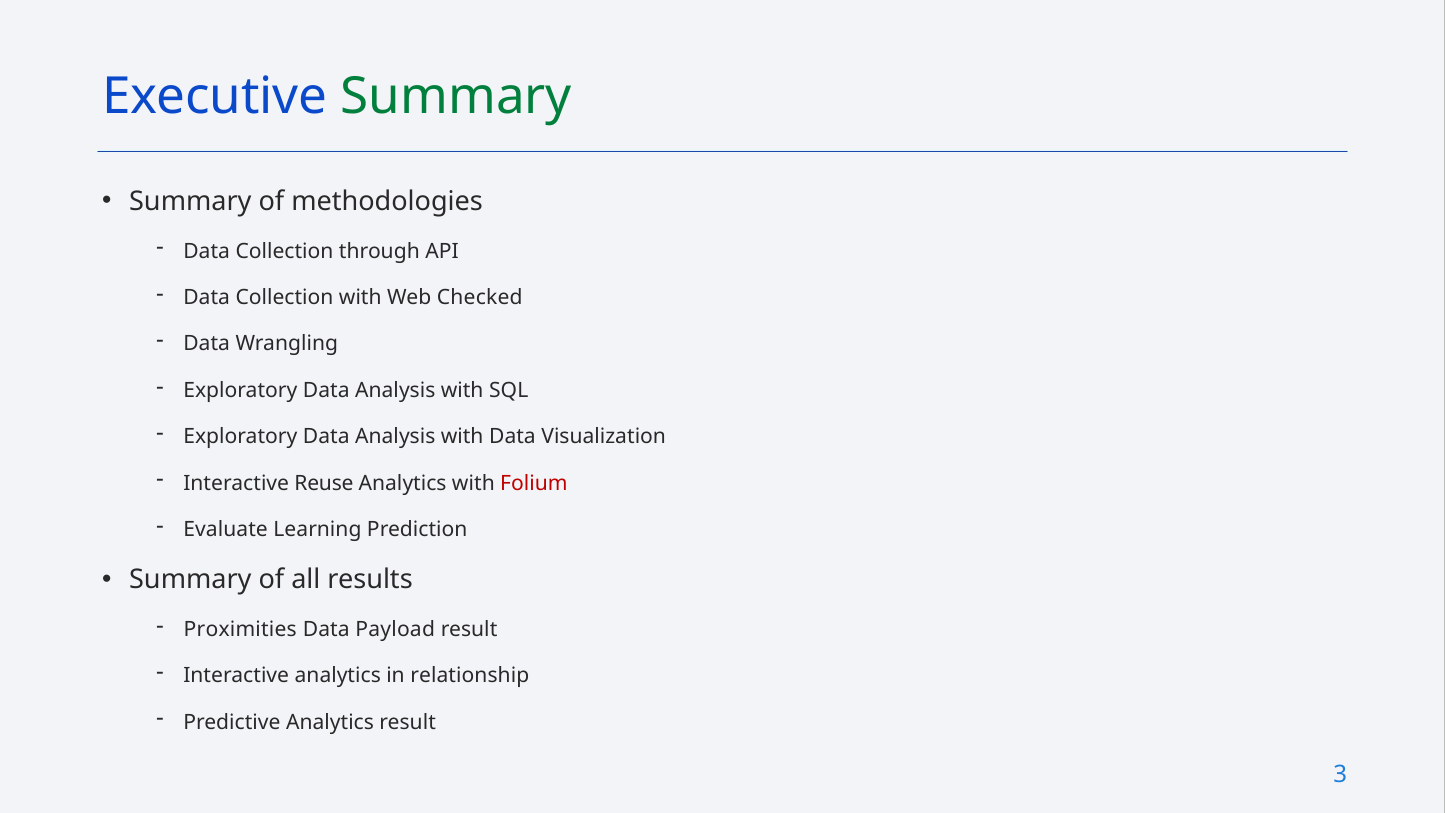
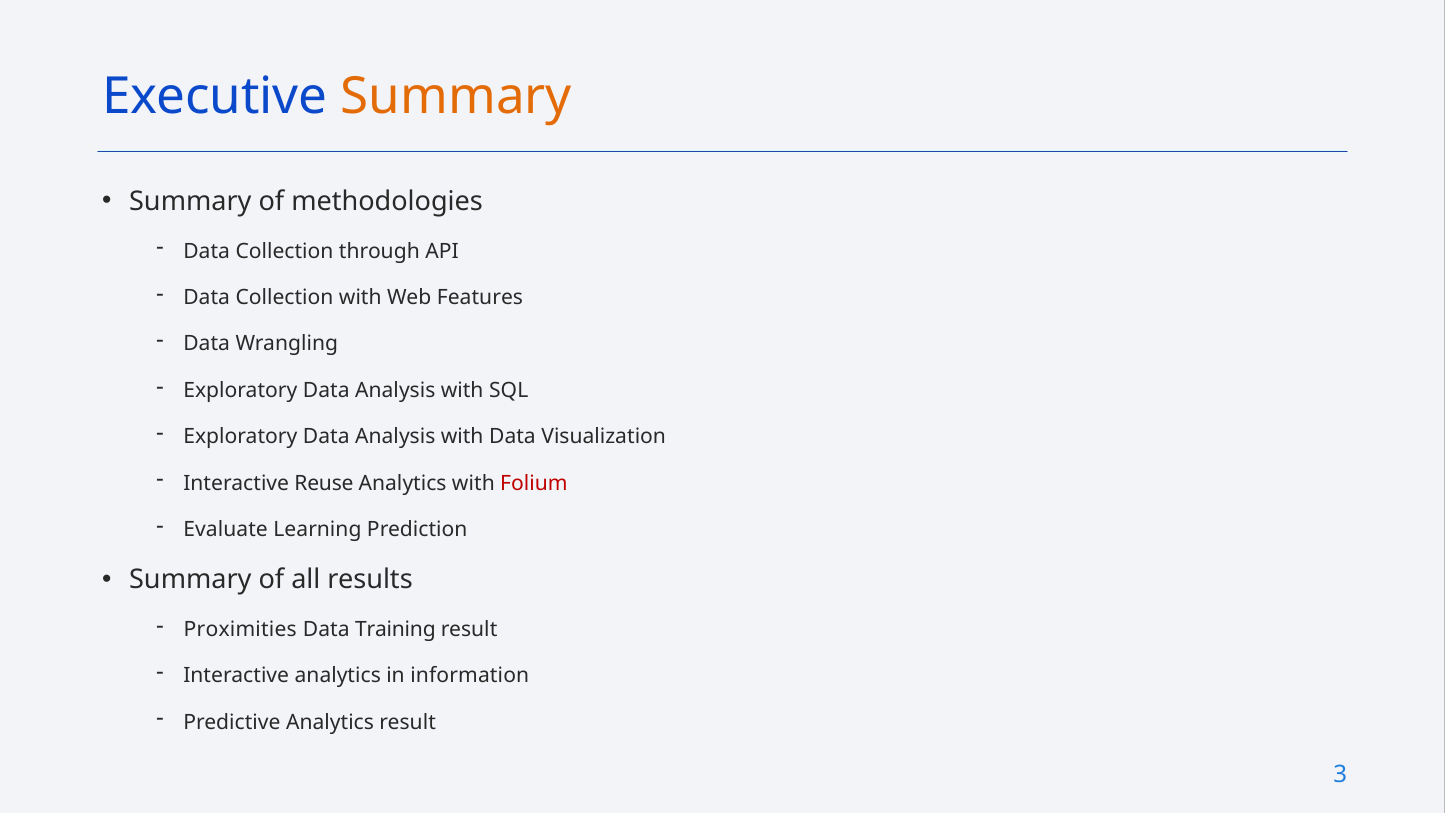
Summary colour: green -> orange (456, 97)
Checked: Checked -> Features (480, 298)
Payload: Payload -> Training (395, 629)
relationship: relationship -> information (470, 676)
